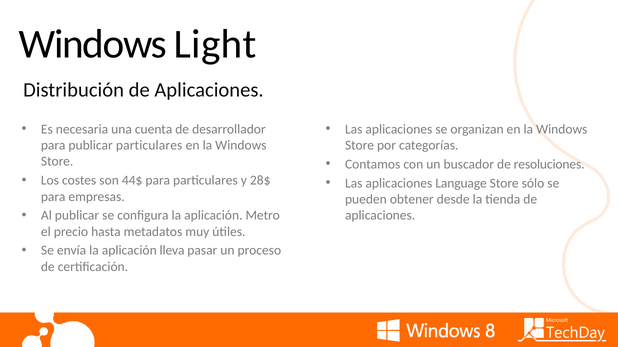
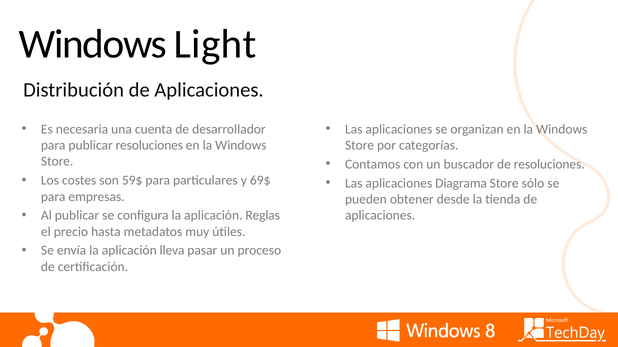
publicar particulares: particulares -> resoluciones (149, 146)
44$: 44$ -> 59$ (132, 181)
28$: 28$ -> 69$ (260, 181)
Language: Language -> Diagrama (461, 183)
Metro: Metro -> Reglas (263, 216)
